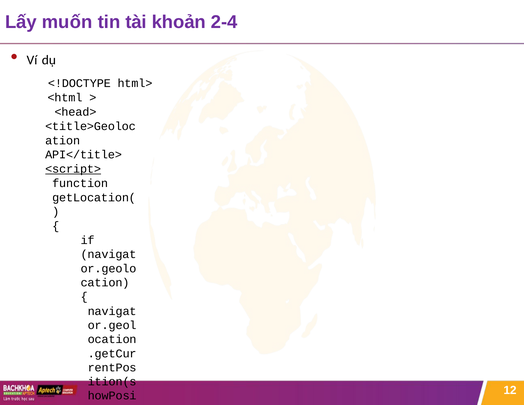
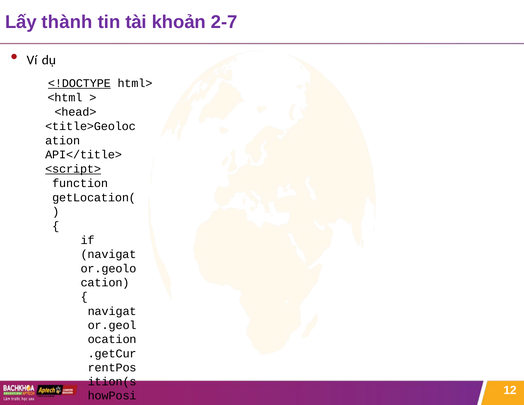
muốn: muốn -> thành (67, 22)
2-4: 2-4 -> 2-7 (224, 22)
<!DOCTYPE underline: none -> present (79, 83)
